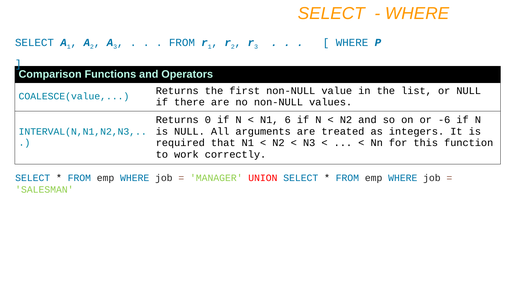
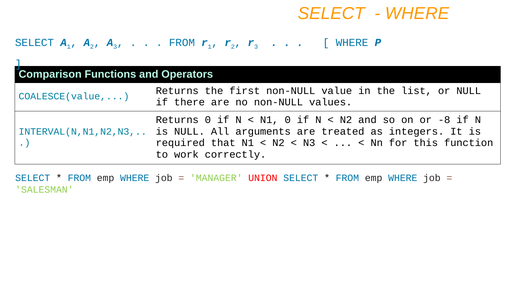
N1 6: 6 -> 0 (288, 120)
-6: -6 -> -8 (444, 120)
